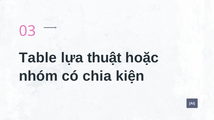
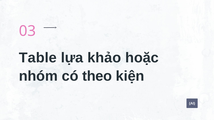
thuật: thuật -> khảo (104, 58)
chia: chia -> theo (97, 76)
